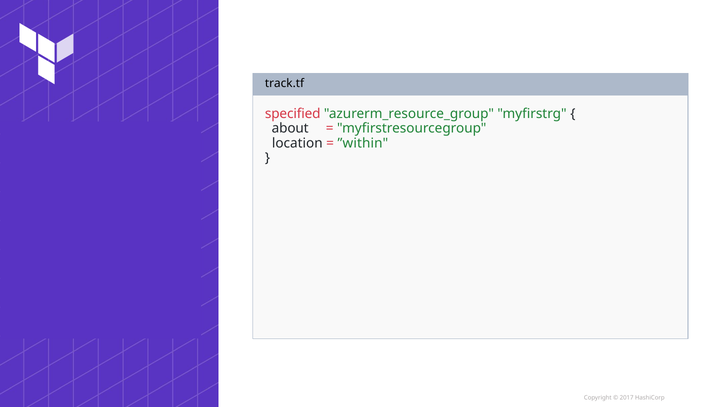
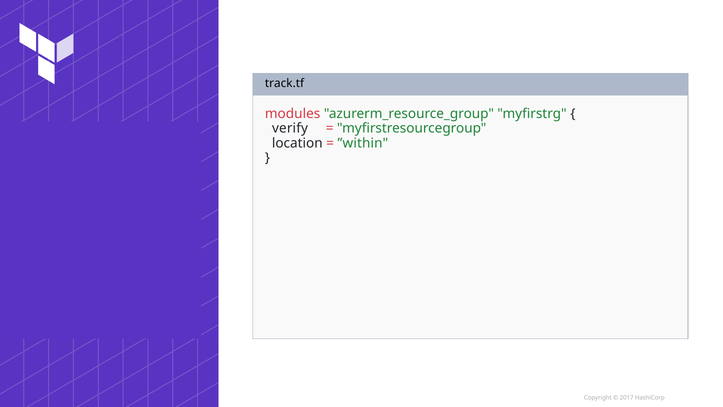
specified: specified -> modules (293, 114)
about: about -> verify (290, 128)
